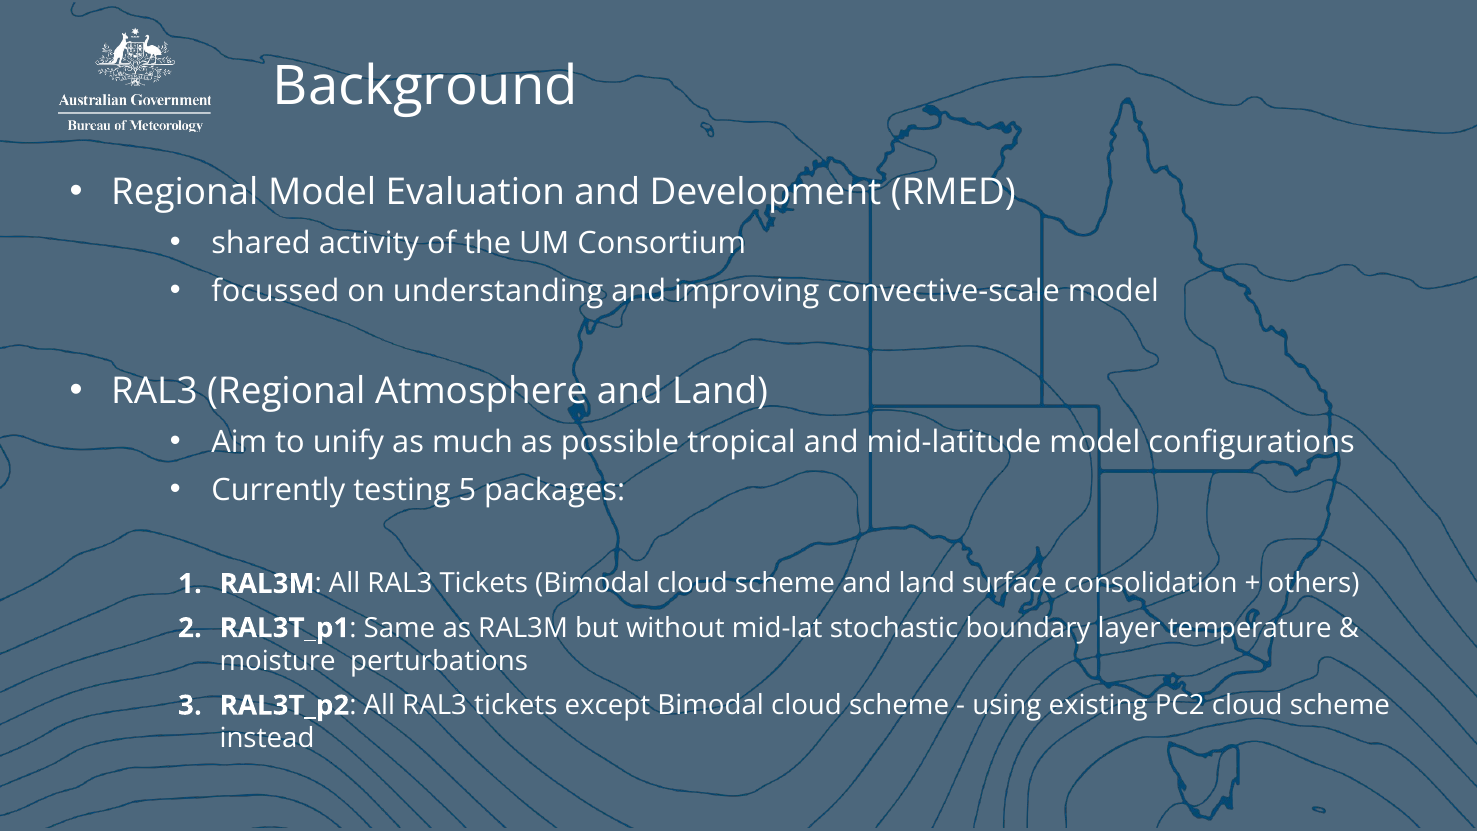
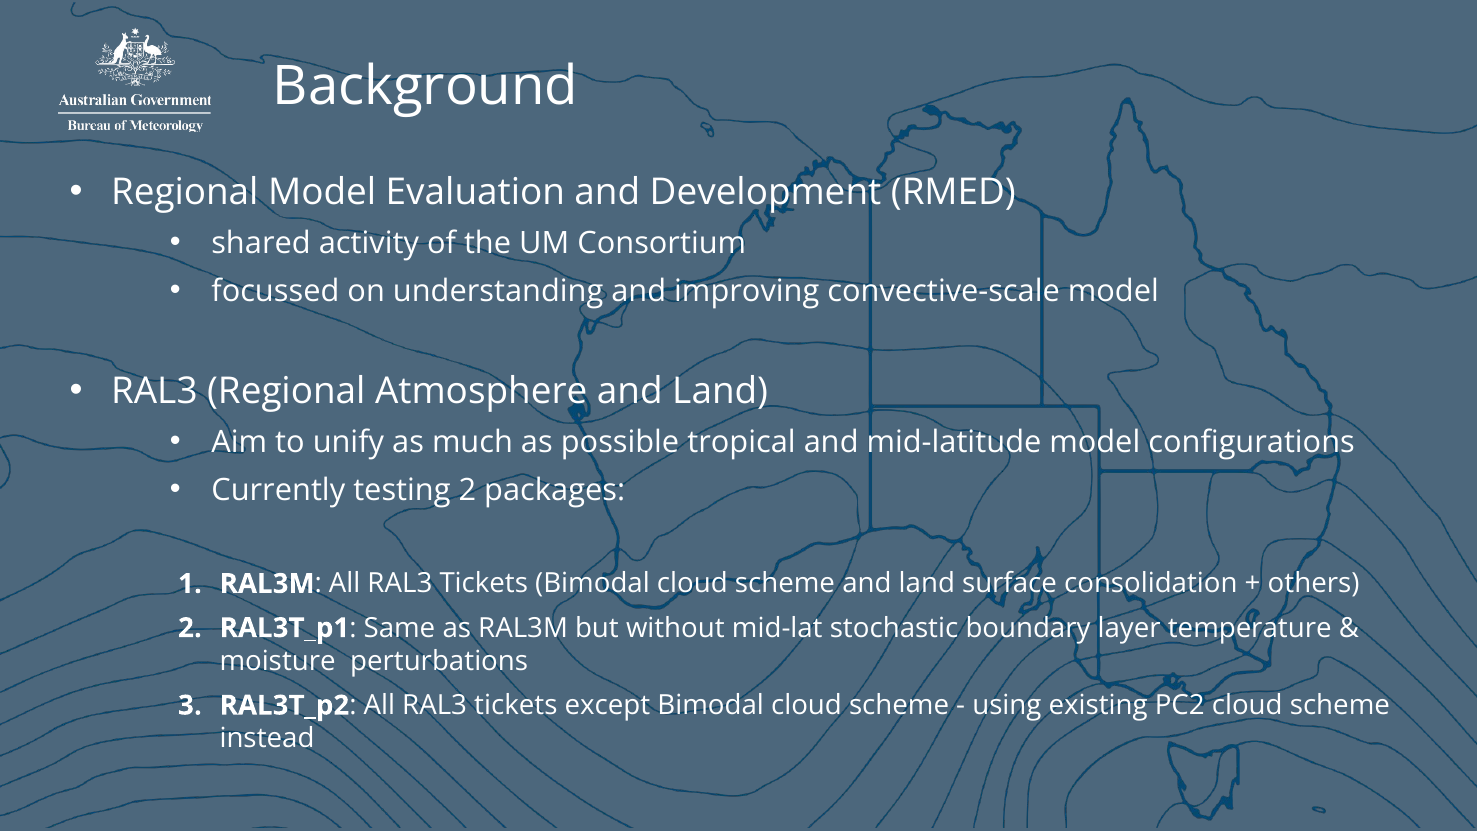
testing 5: 5 -> 2 (467, 490)
